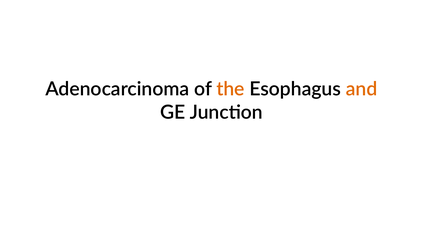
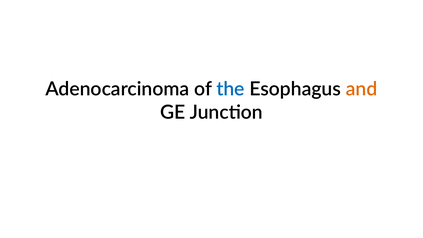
the colour: orange -> blue (230, 89)
